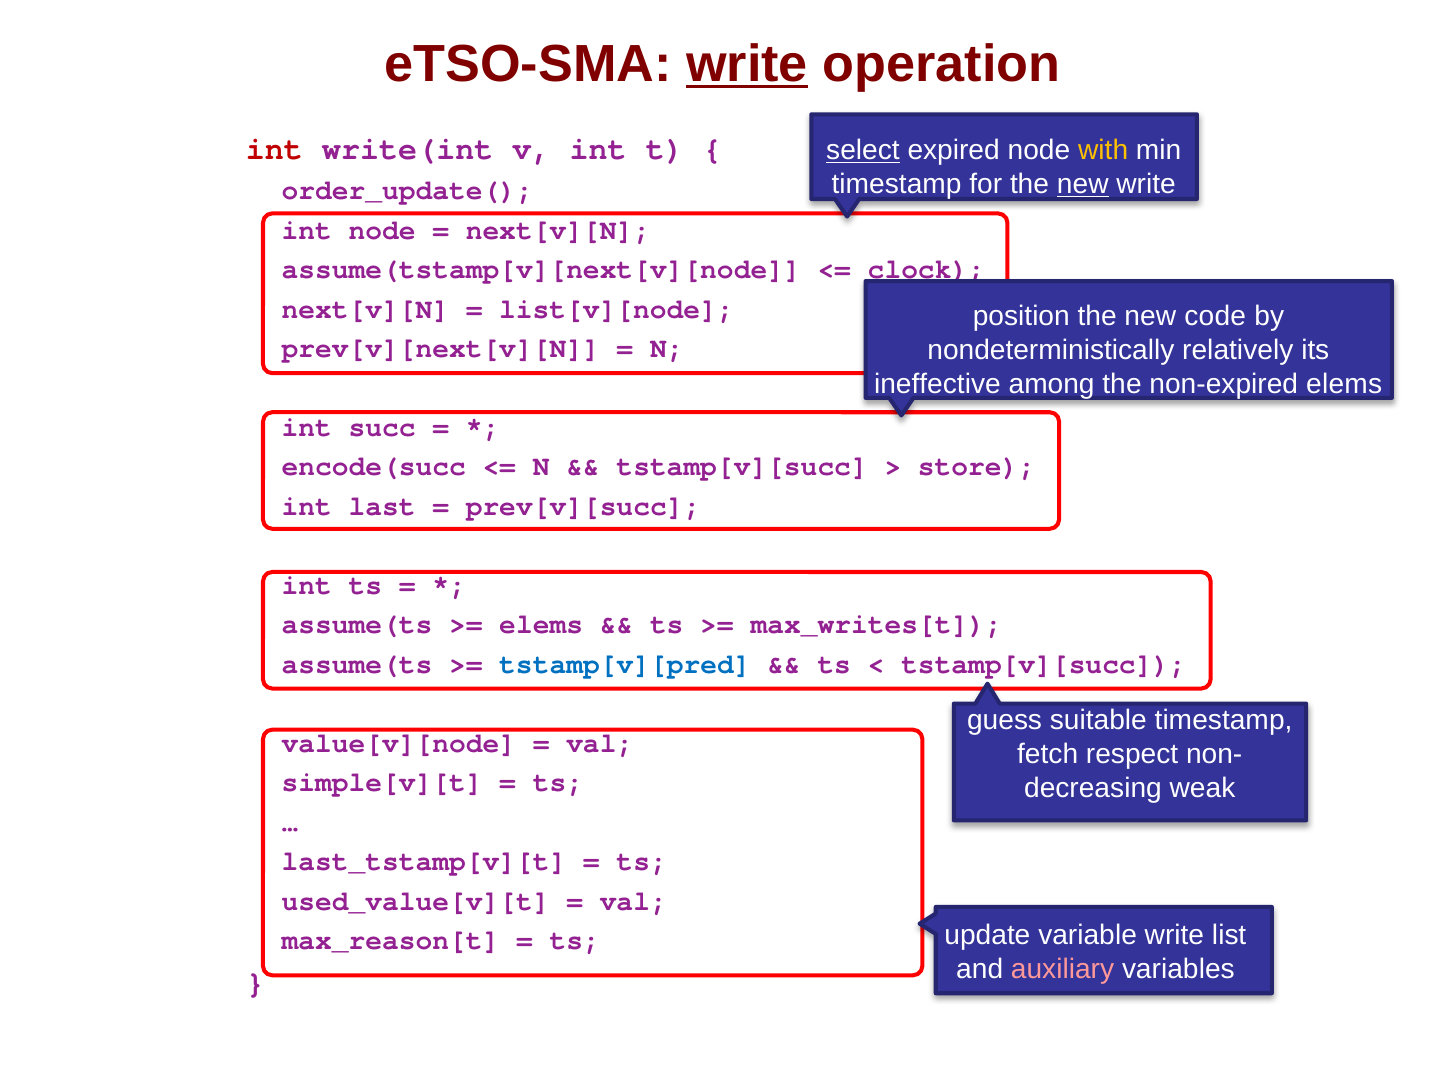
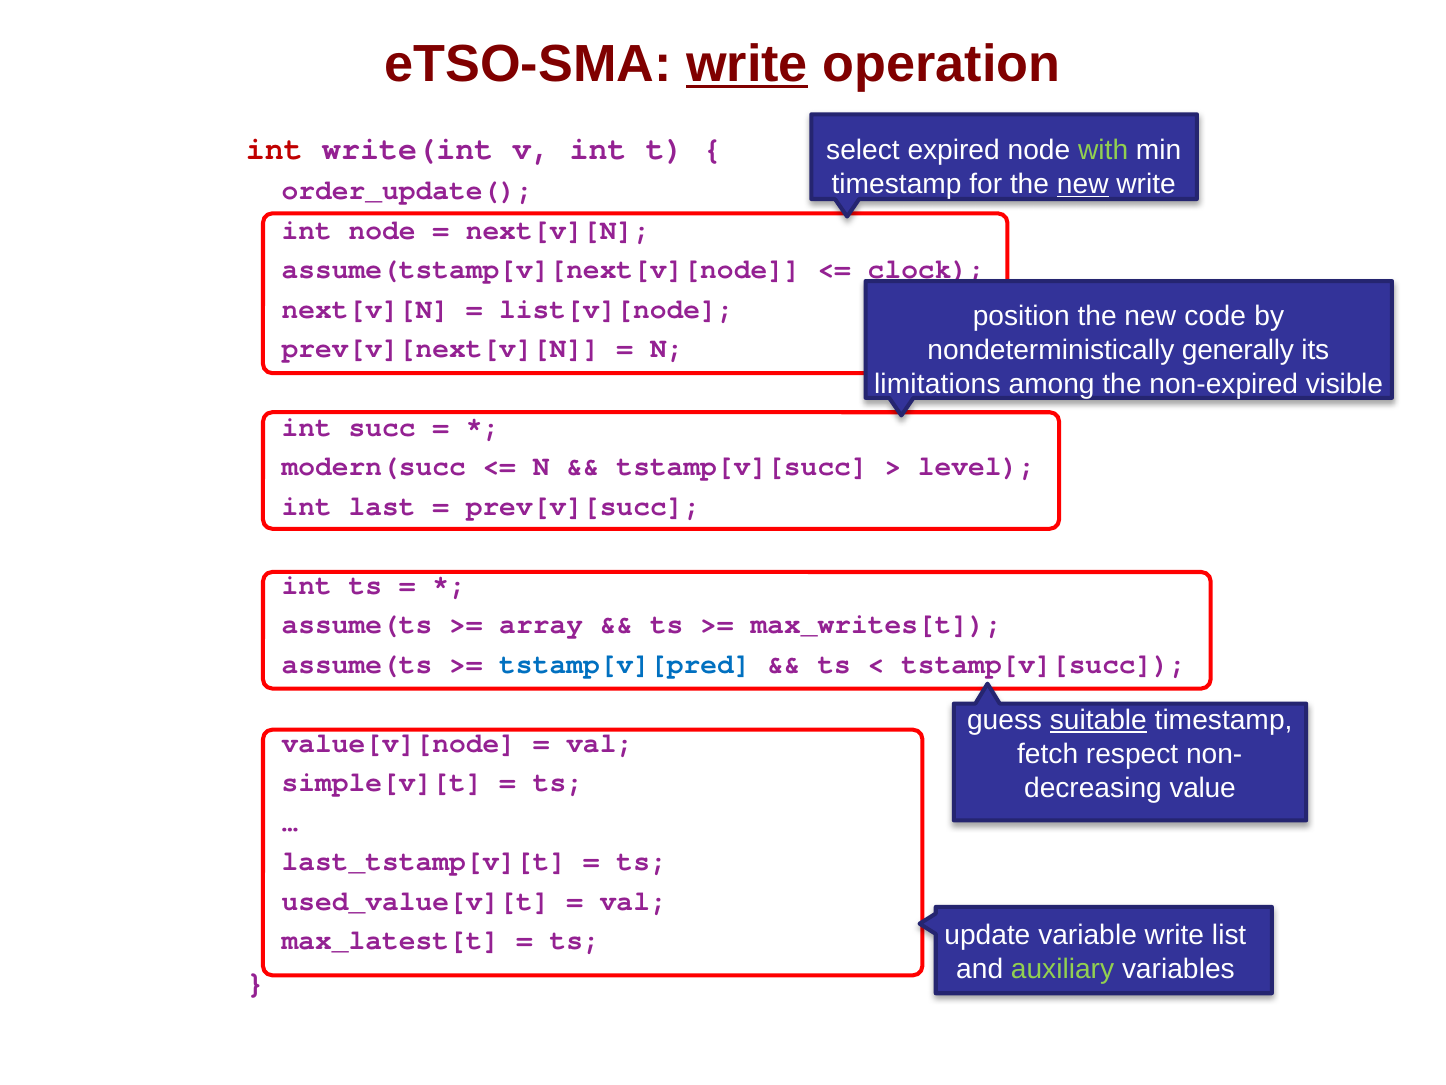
select underline: present -> none (863, 150)
with colour: yellow -> light green (1103, 150)
relatively: relatively -> generally (1238, 350)
ineffective: ineffective -> limitations (937, 384)
non-expired elems: elems -> visible (1344, 384)
encode(succ: encode(succ -> modern(succ (374, 467)
store: store -> level (977, 467)
elems: elems -> array (541, 624)
suitable underline: none -> present (1098, 720)
weak: weak -> value (1203, 787)
max_reason[t: max_reason[t -> max_latest[t (391, 940)
auxiliary colour: pink -> light green (1063, 968)
